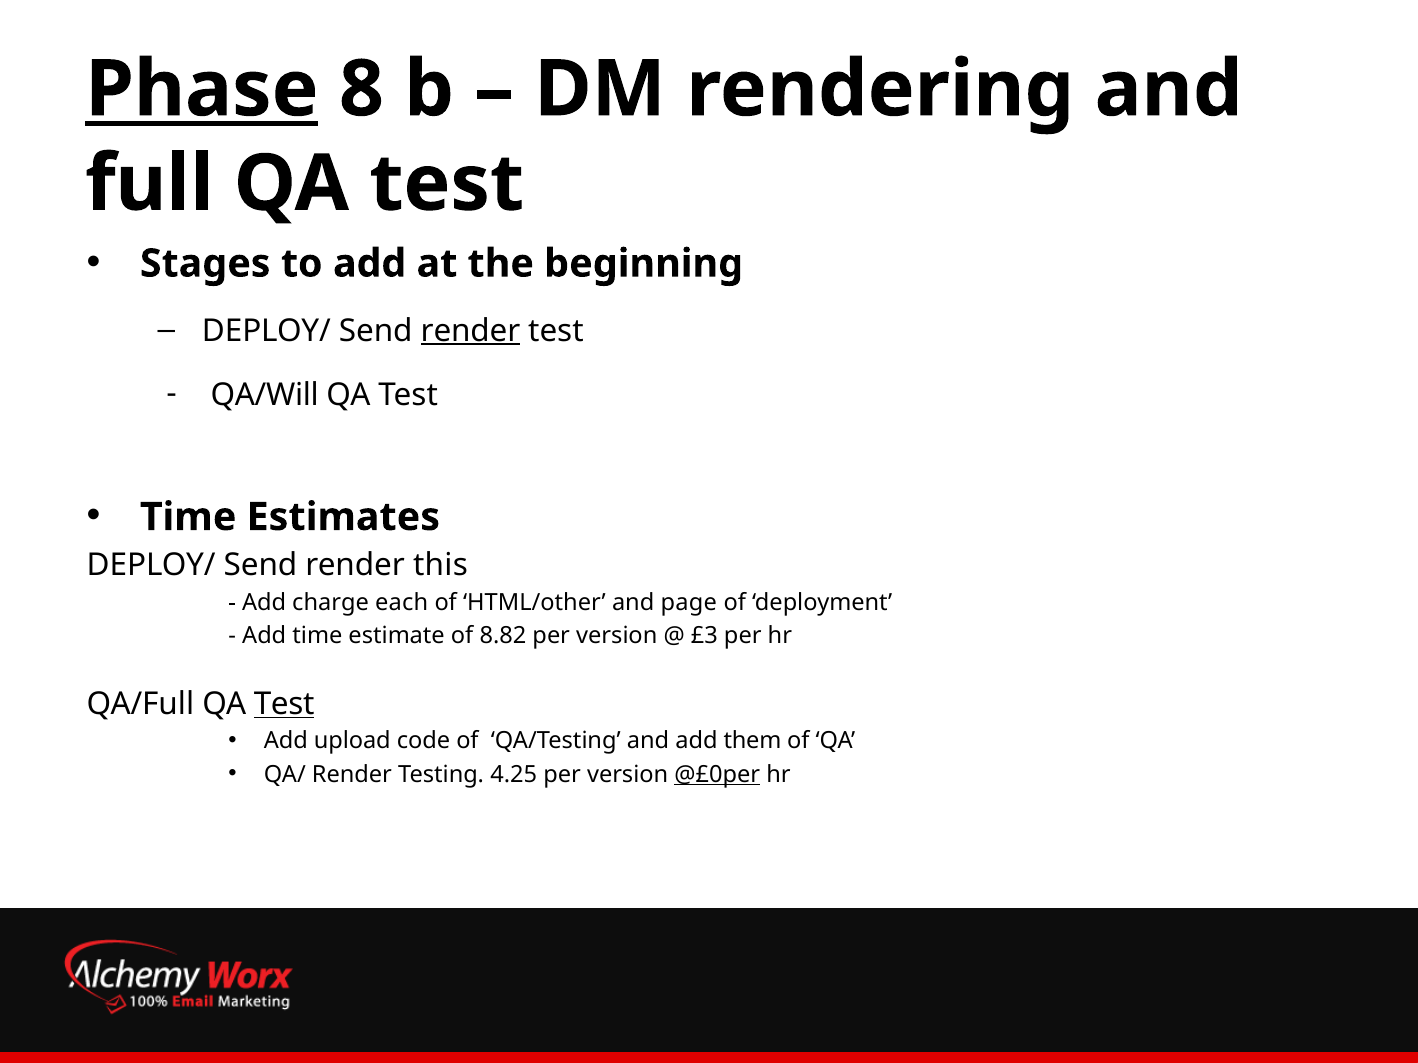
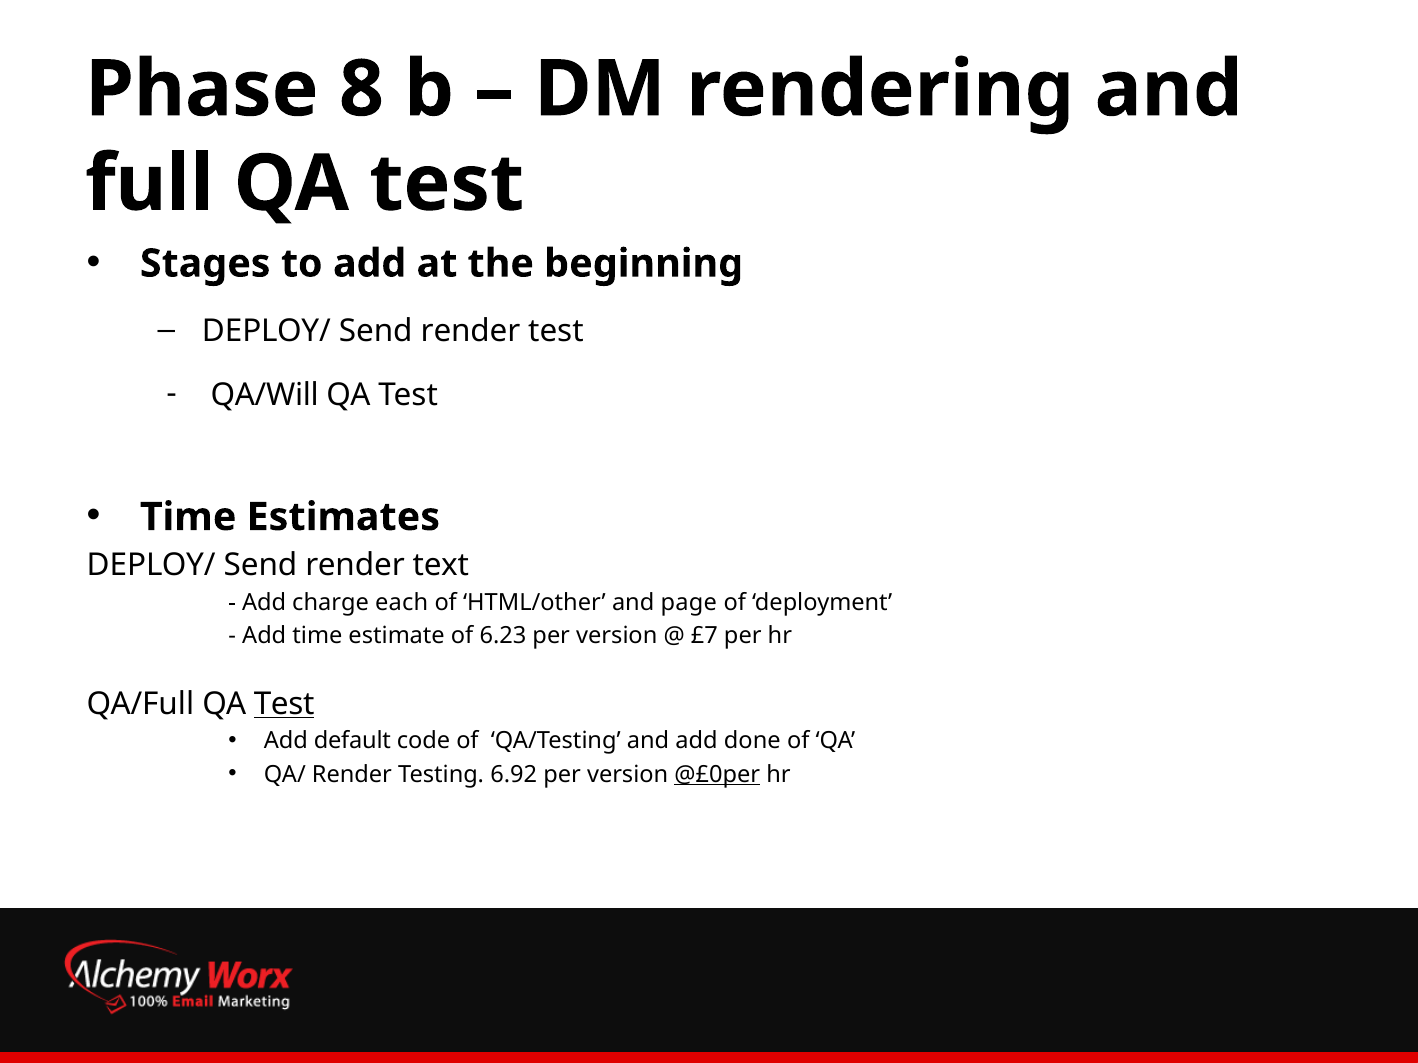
Phase underline: present -> none (202, 89)
render underline: present -> none (471, 331)
this: this -> text (441, 566)
8.82: 8.82 -> 6.23 (503, 636)
£3: £3 -> £7 (704, 636)
upload: upload -> default (352, 742)
them: them -> done (752, 742)
4.25: 4.25 -> 6.92 (514, 775)
